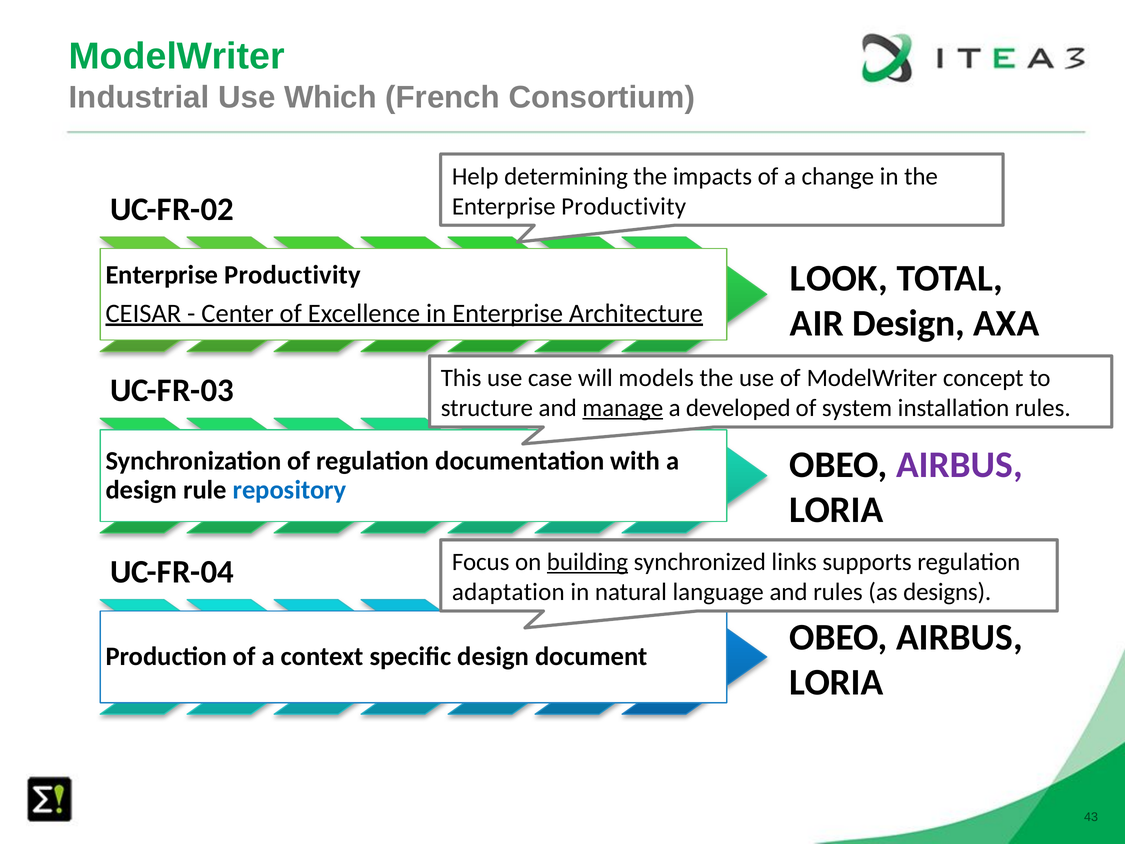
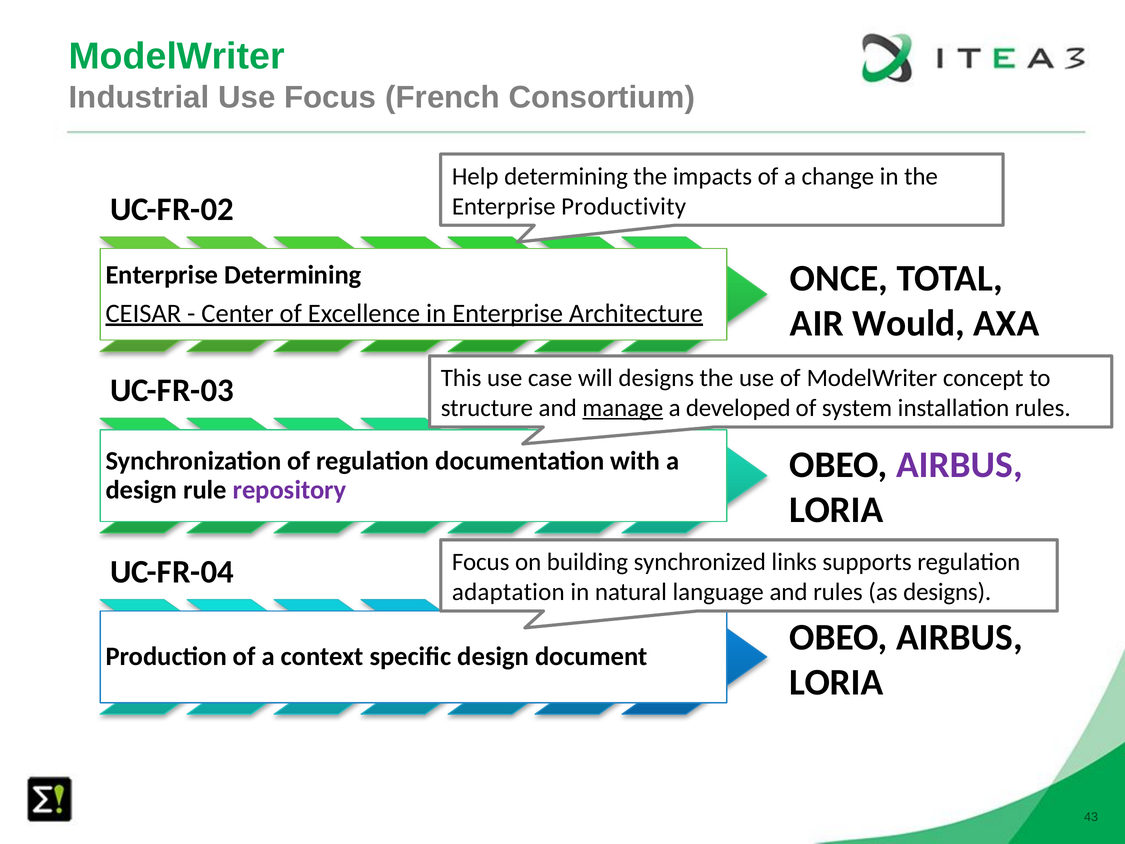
Use Which: Which -> Focus (330, 97)
LOOK: LOOK -> ONCE (839, 278)
Productivity: Productivity -> Determining (293, 275)
AIR Design: Design -> Would (908, 323)
will models: models -> designs (656, 378)
repository colour: blue -> purple (290, 490)
building underline: present -> none (587, 562)
